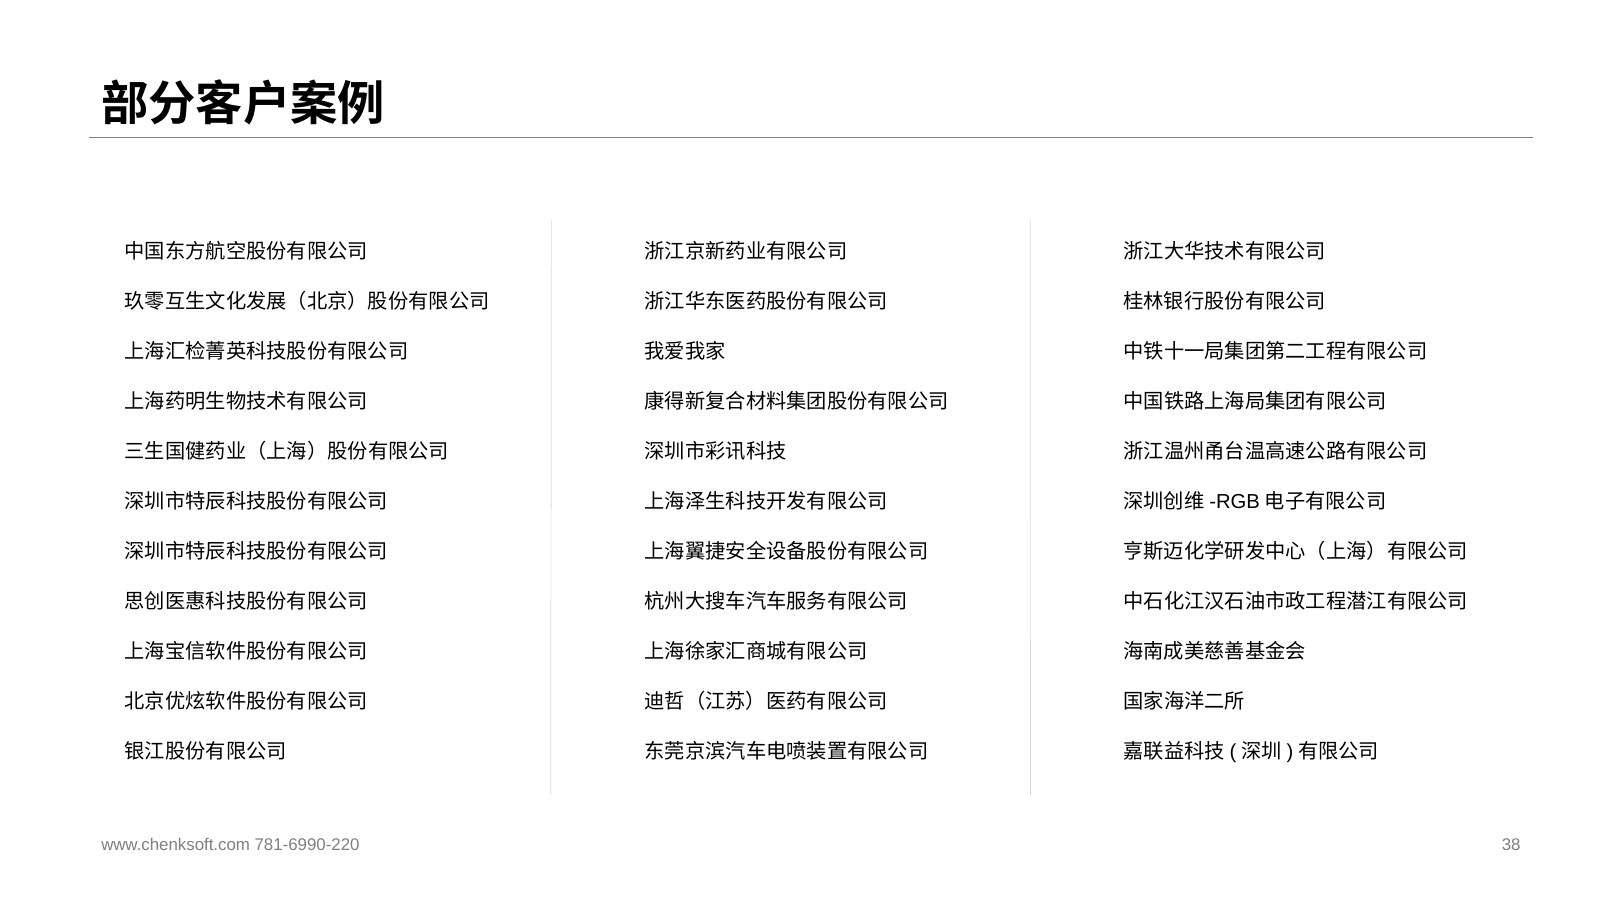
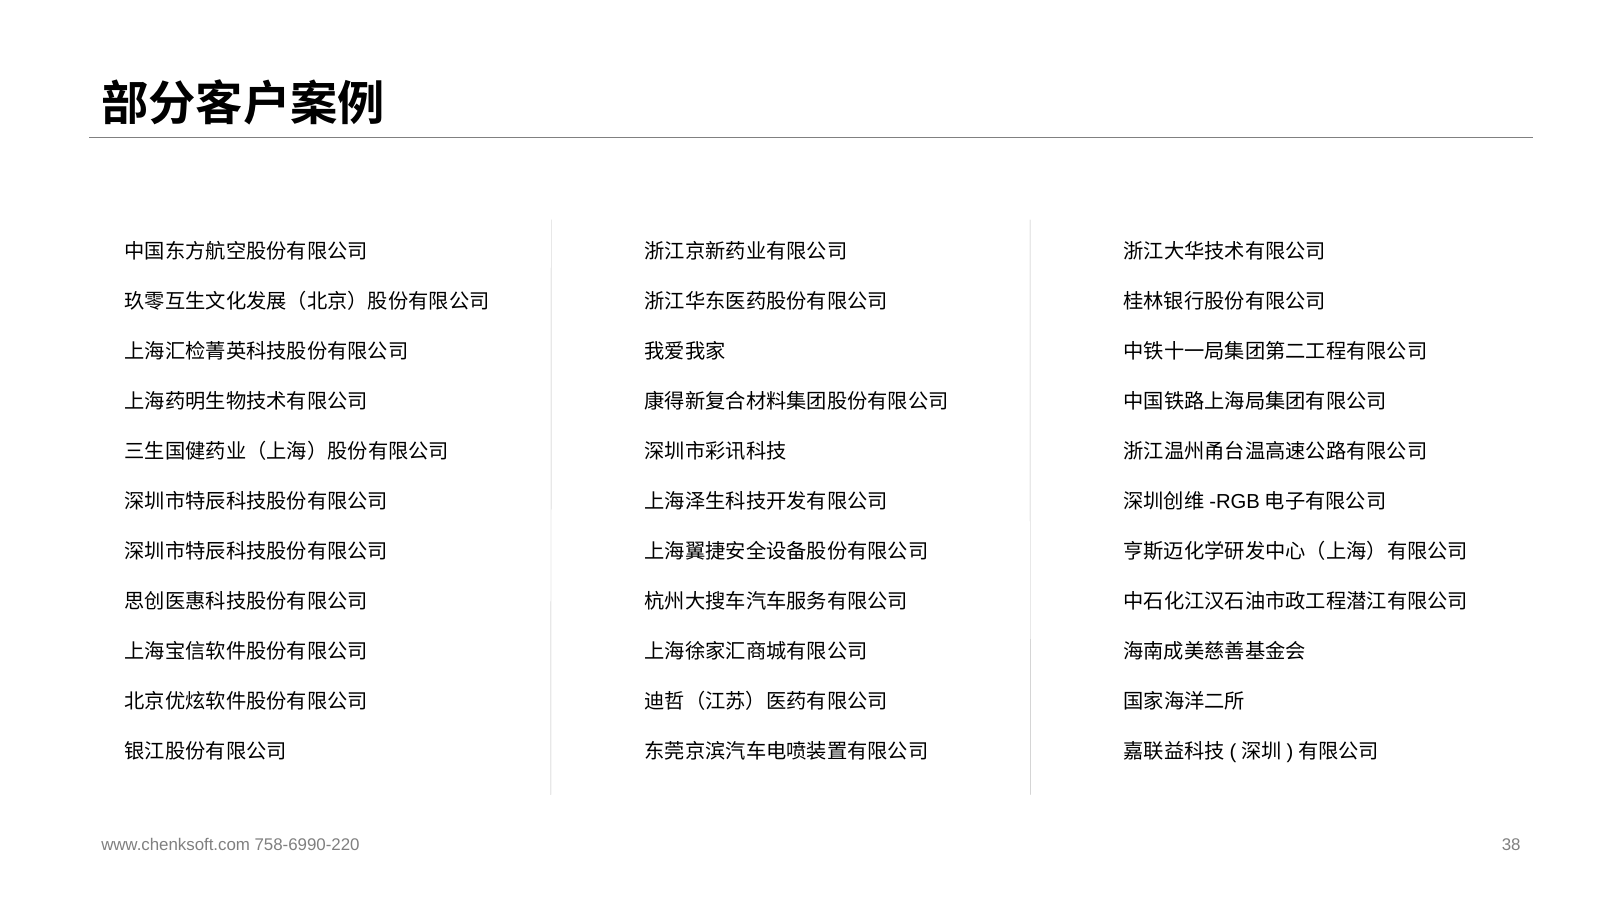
781-6990-220: 781-6990-220 -> 758-6990-220 (307, 845)
